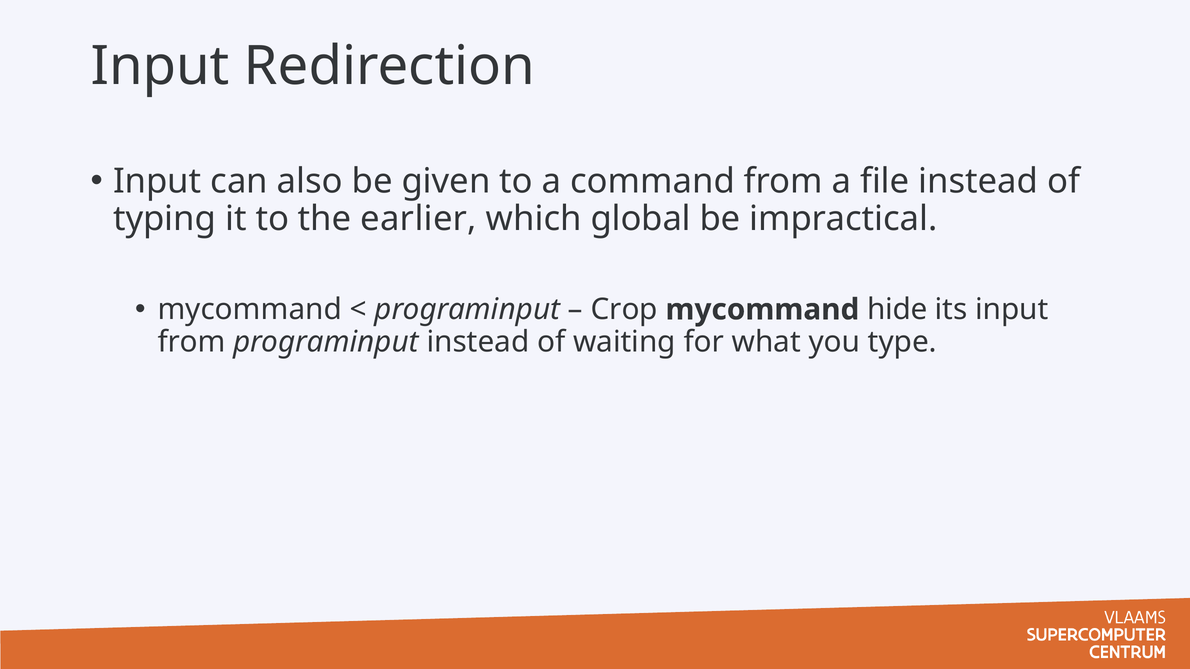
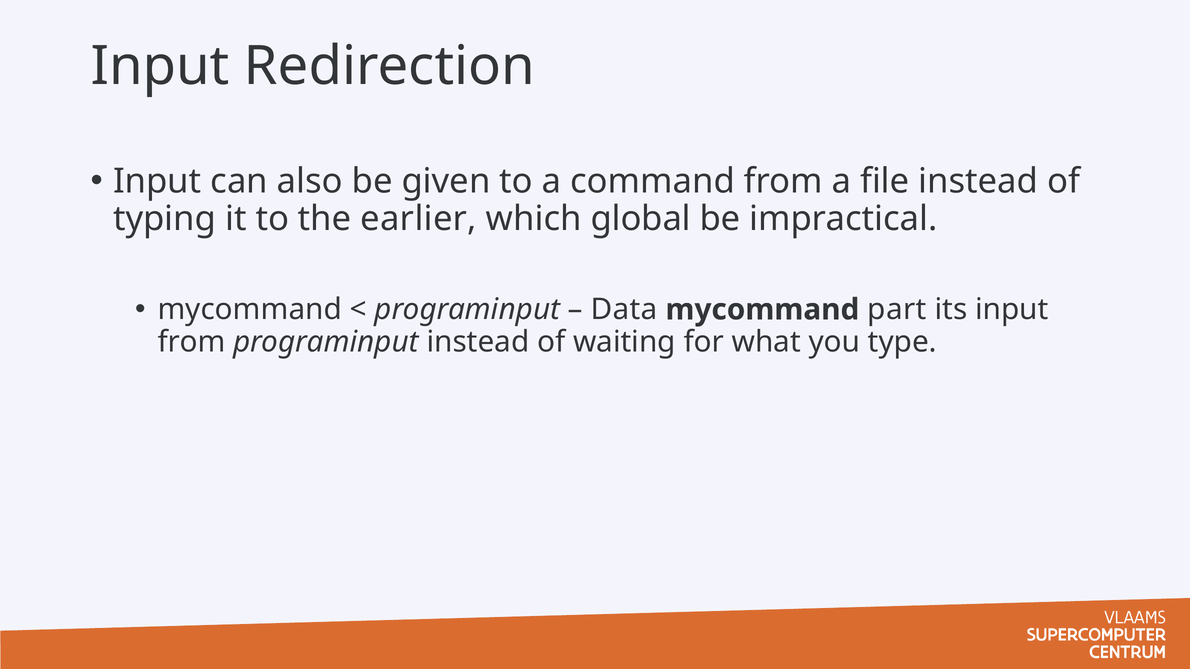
Crop: Crop -> Data (624, 310)
hide: hide -> part (897, 310)
